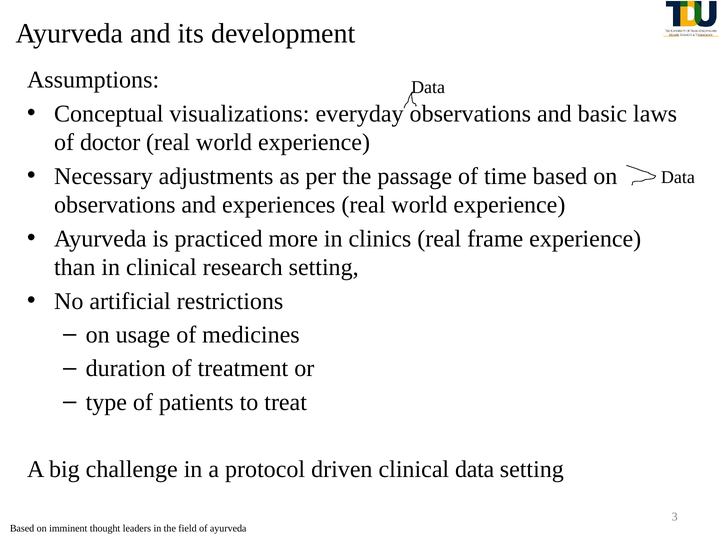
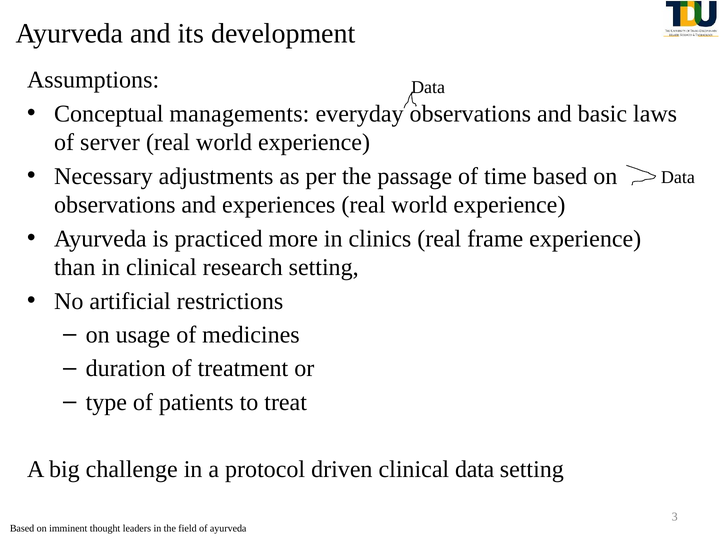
visualizations: visualizations -> managements (239, 114)
doctor: doctor -> server (110, 142)
